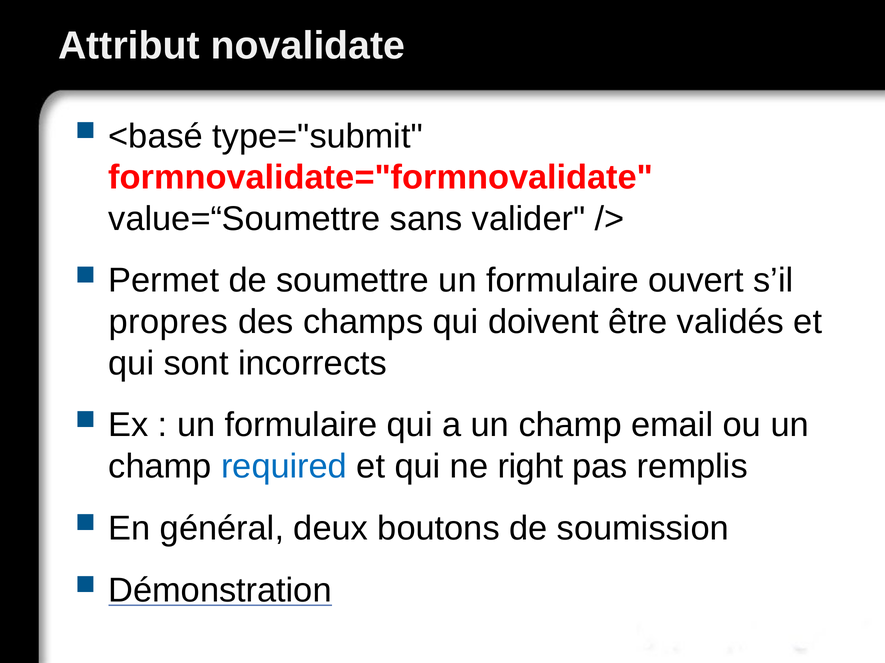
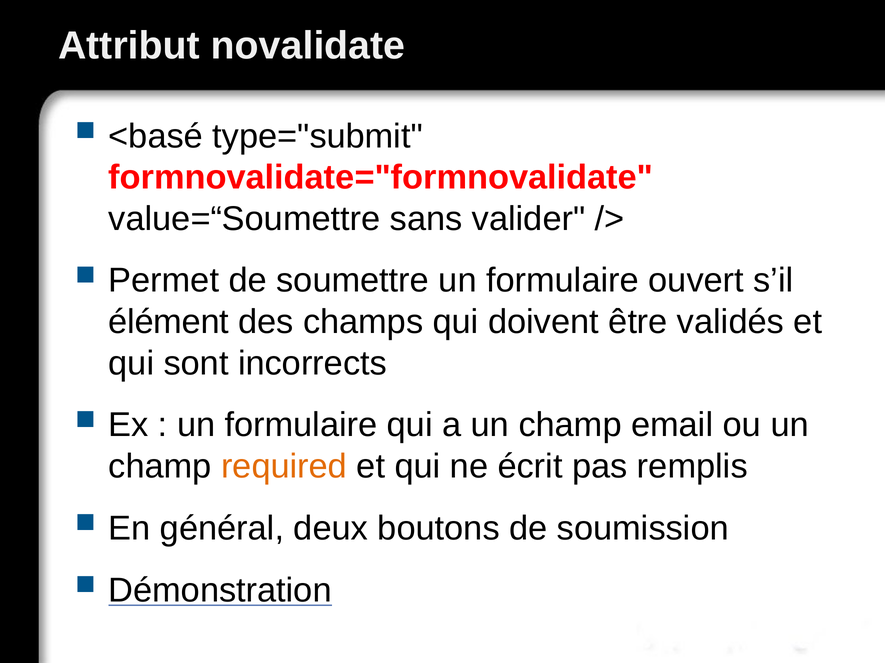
propres: propres -> élément (169, 322)
required colour: blue -> orange (284, 467)
right: right -> écrit (530, 467)
